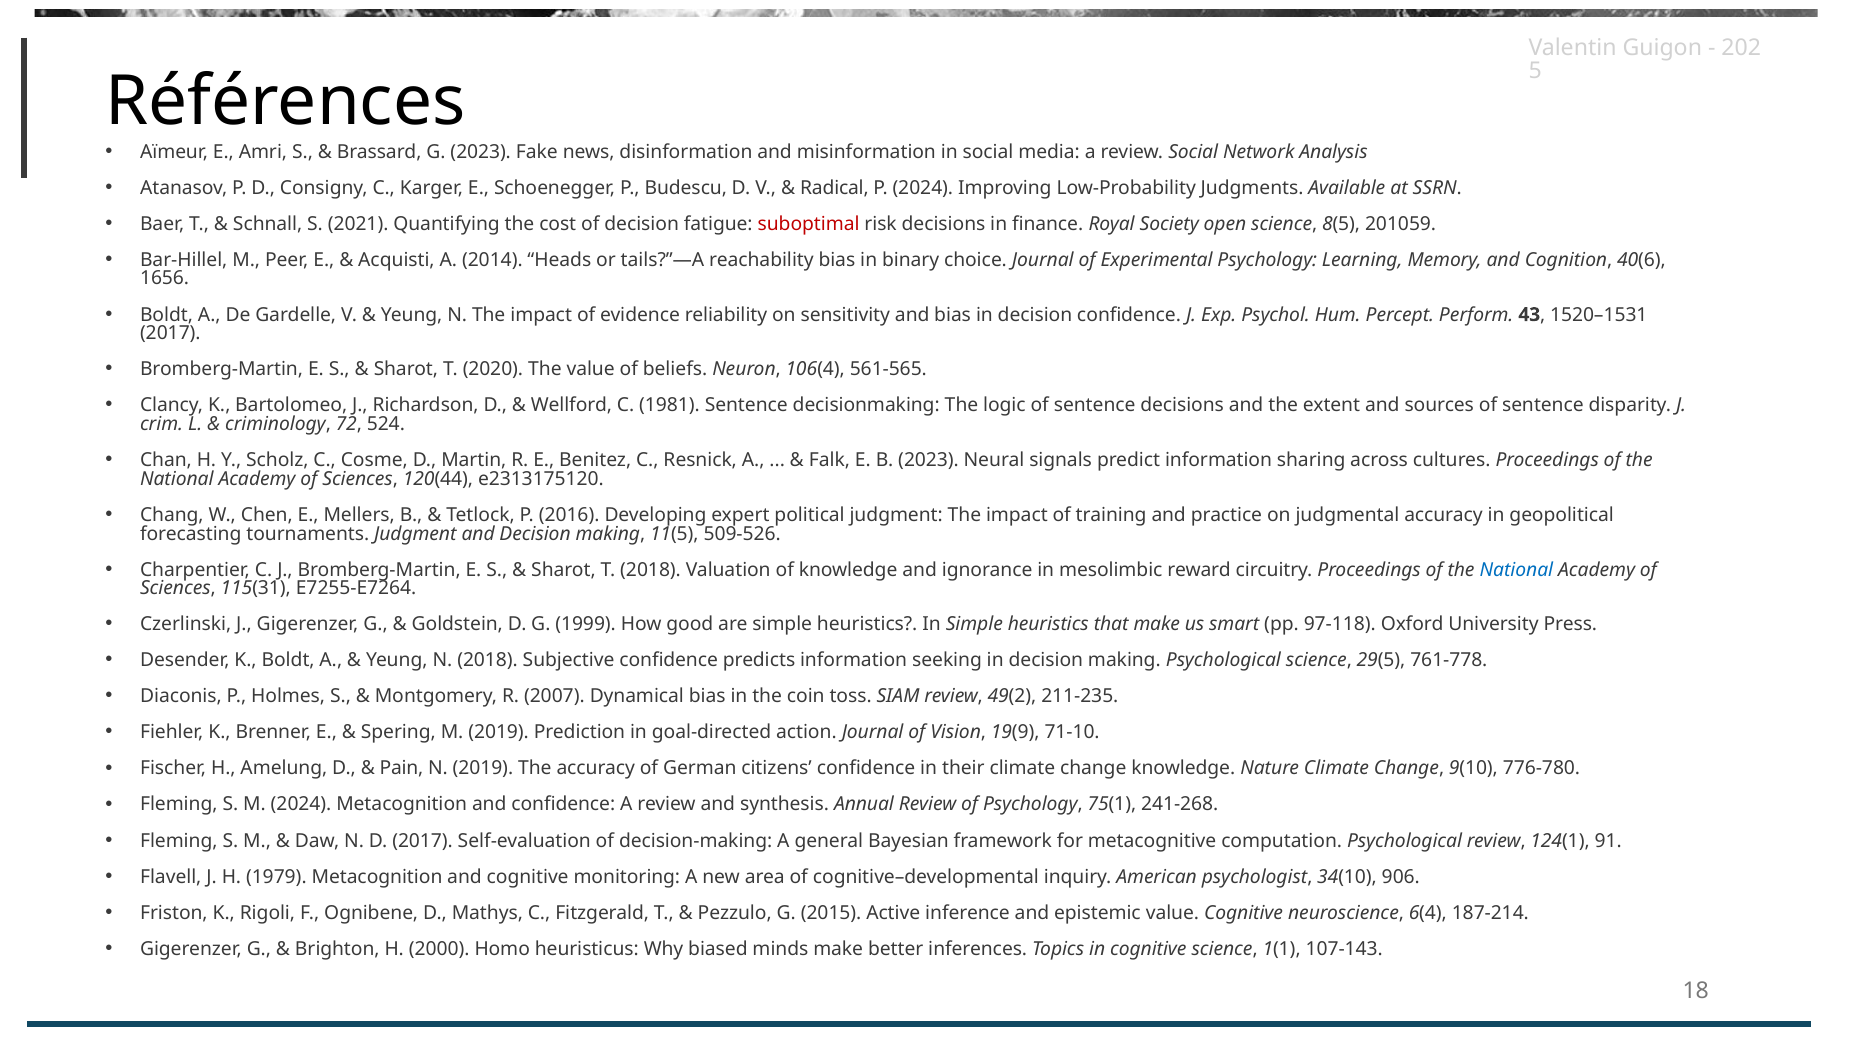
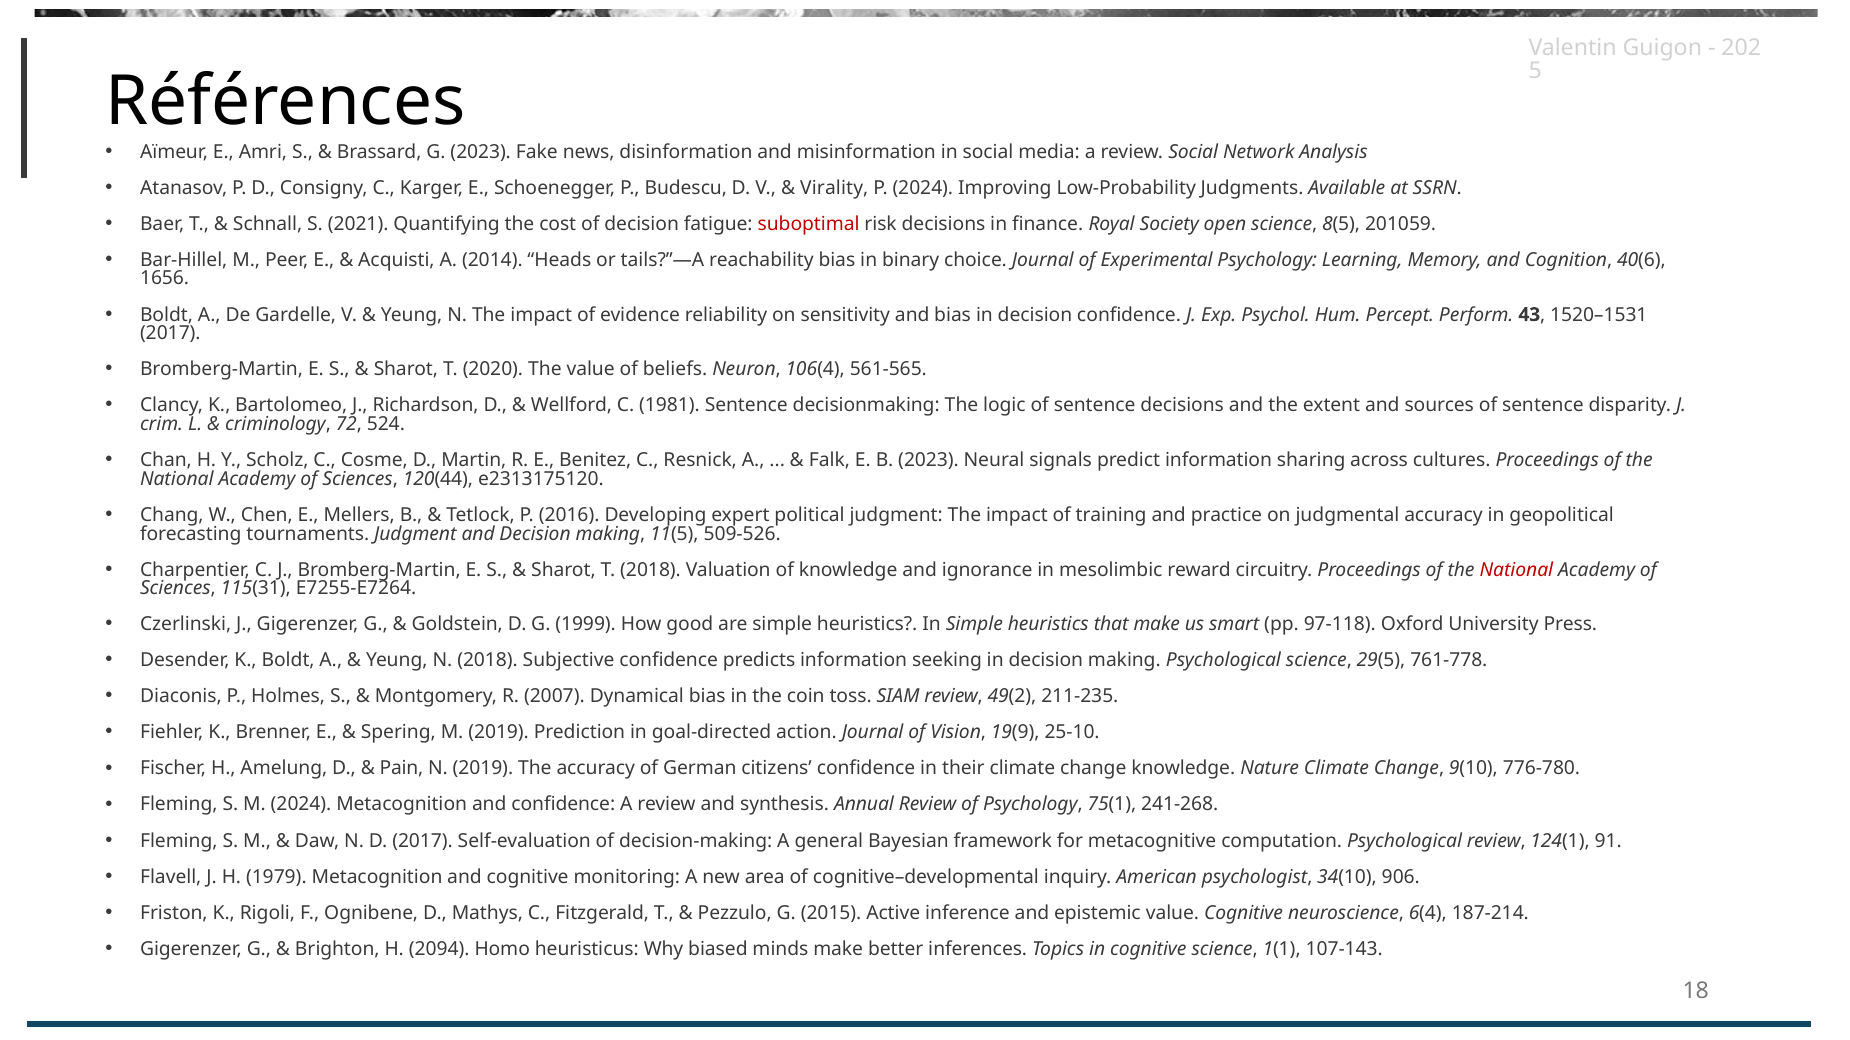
Radical: Radical -> Virality (834, 188)
National colour: blue -> red (1516, 570)
71-10: 71-10 -> 25-10 (1072, 733)
2000: 2000 -> 2094 (439, 949)
